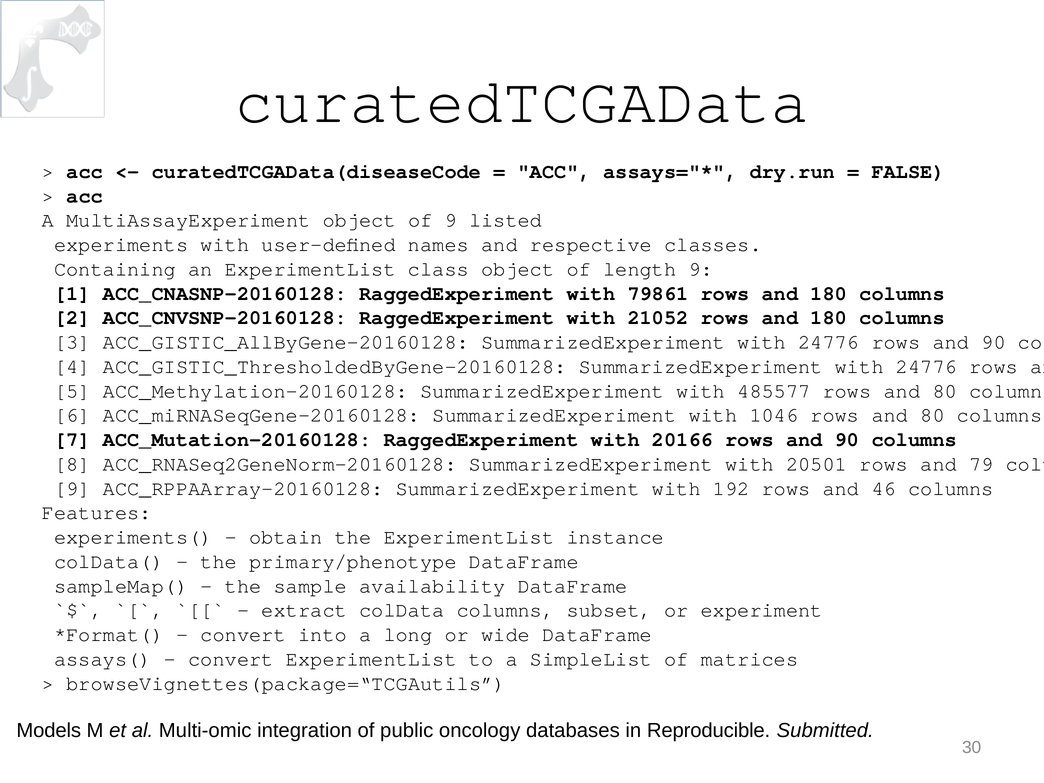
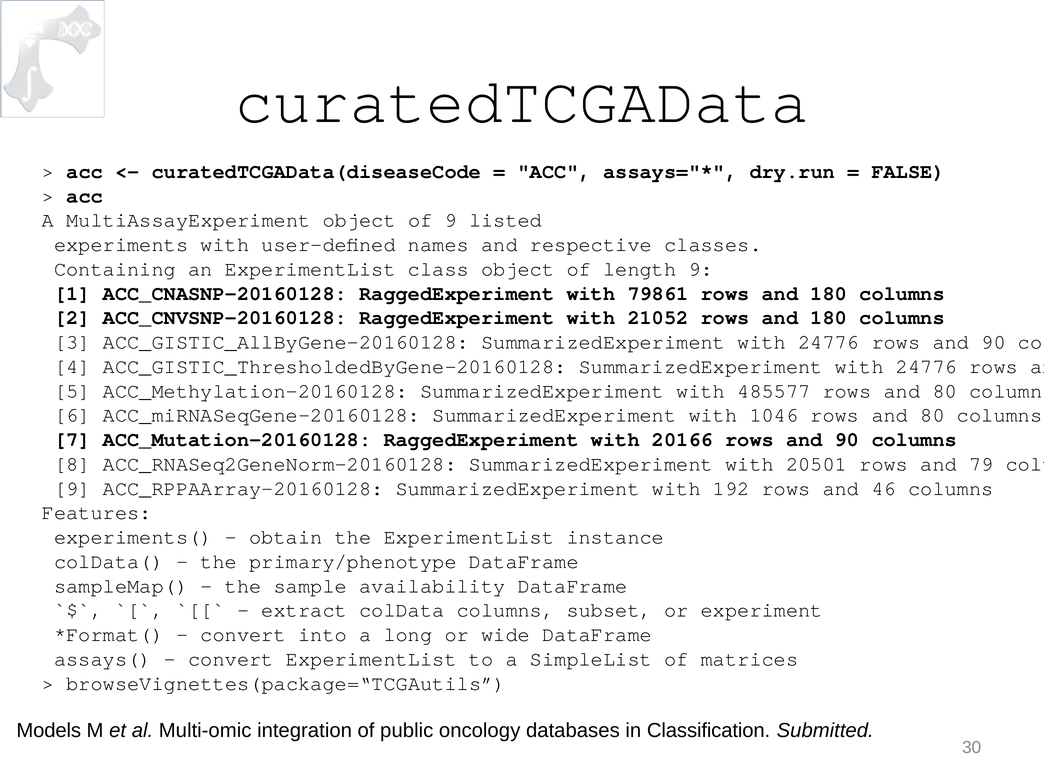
Reproducible: Reproducible -> Classification (709, 731)
